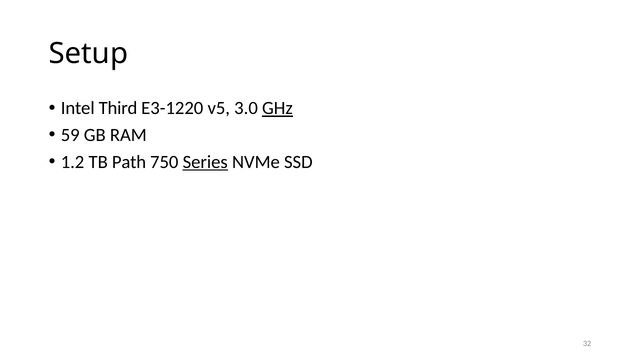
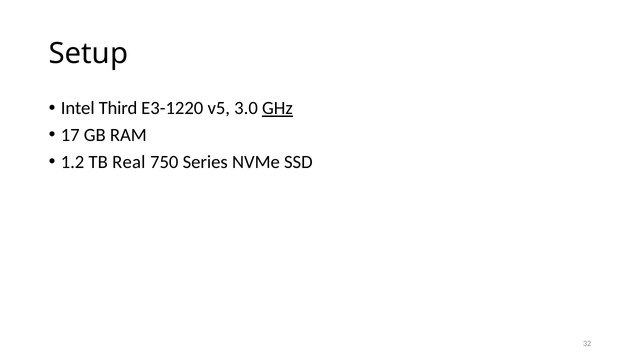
59: 59 -> 17 (70, 135)
Path: Path -> Real (129, 162)
Series underline: present -> none (205, 162)
